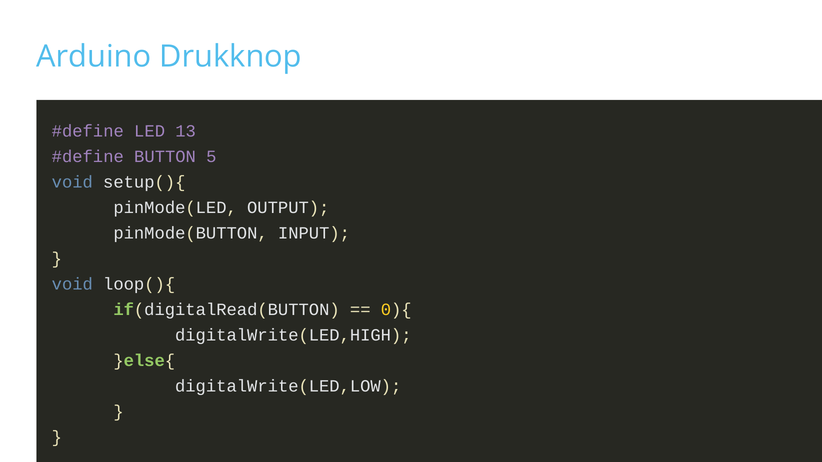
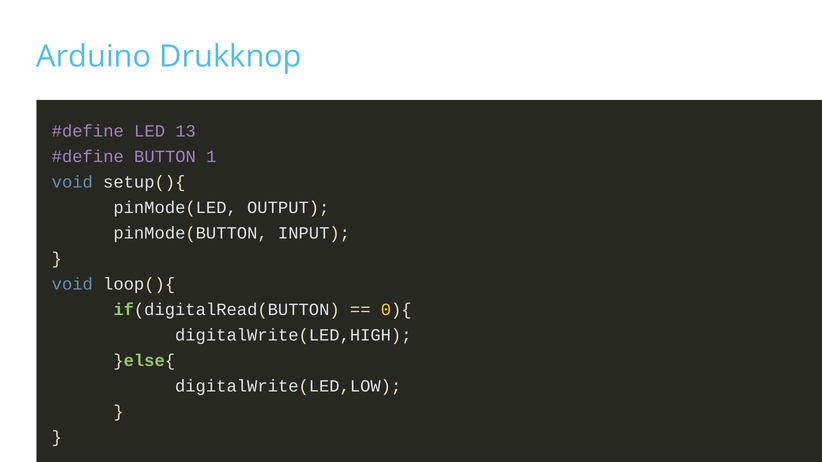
5: 5 -> 1 (211, 157)
